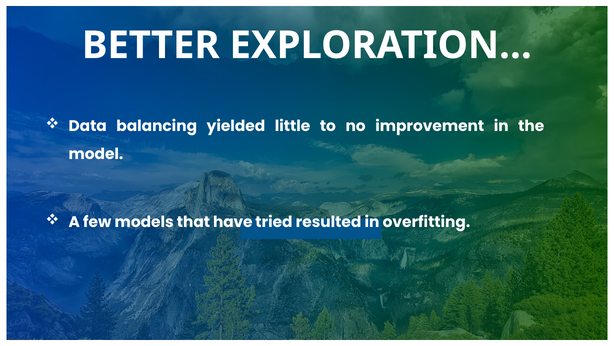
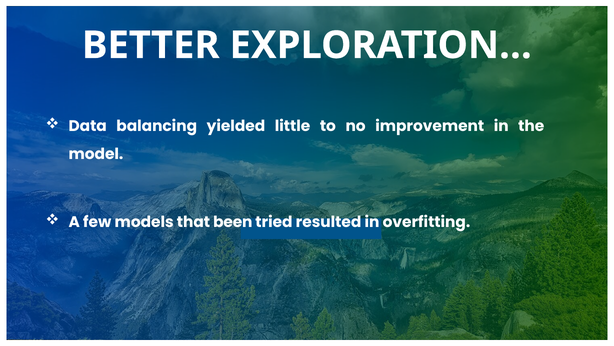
have: have -> been (233, 222)
